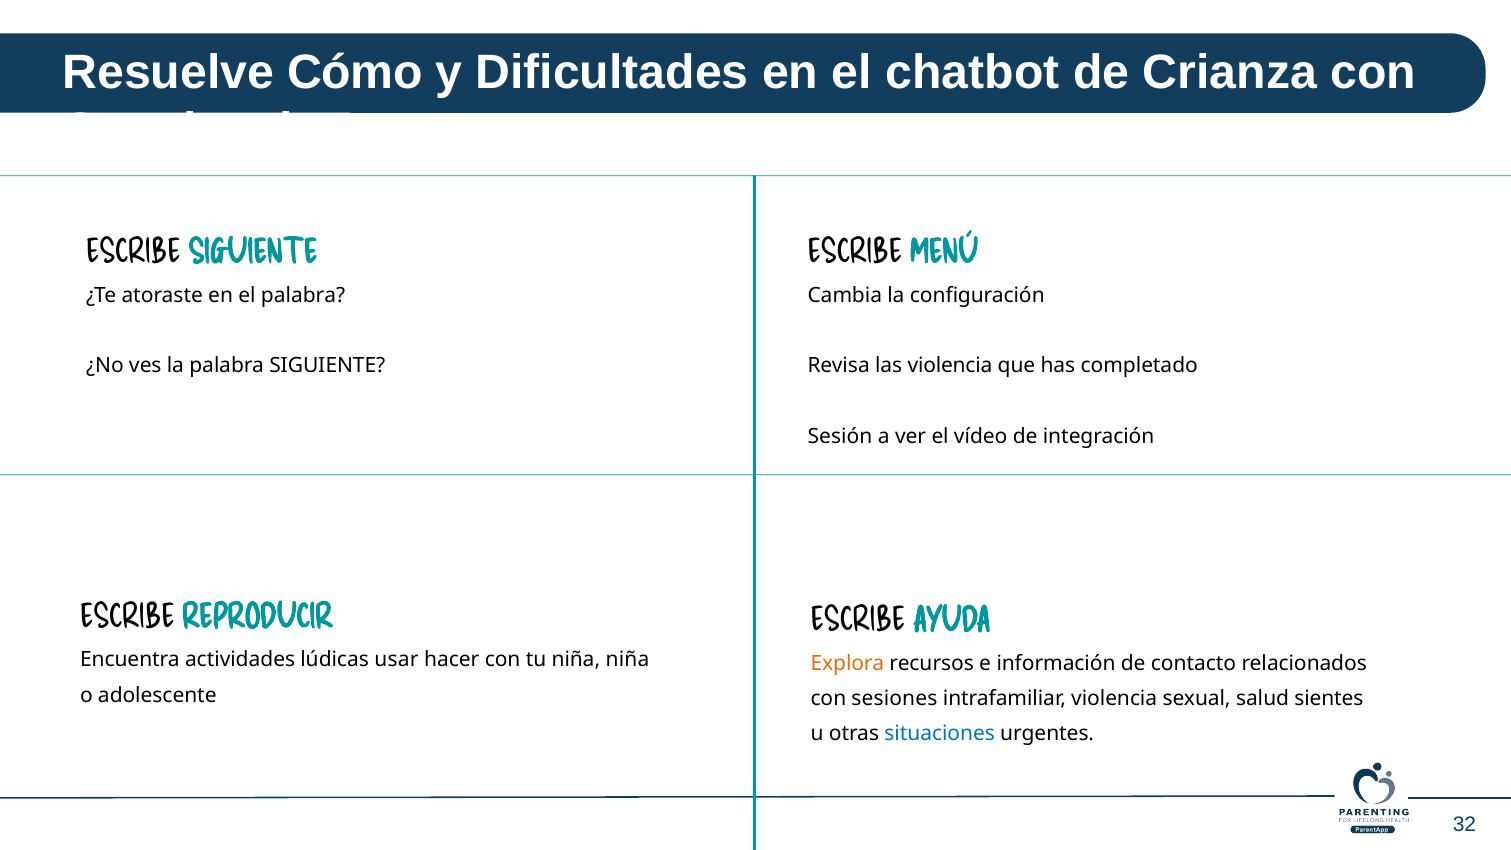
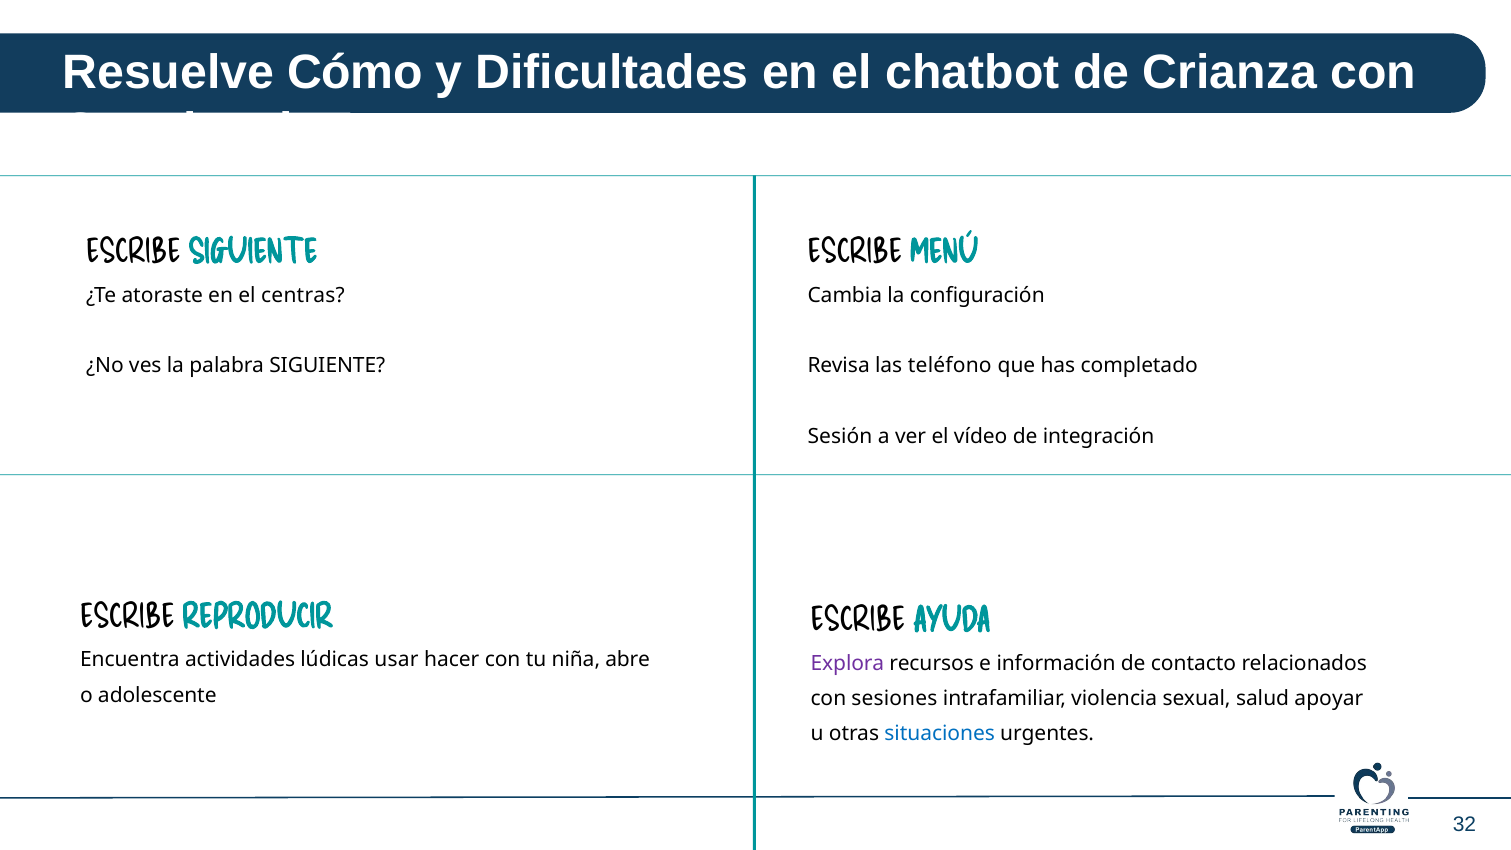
el palabra: palabra -> centras (303, 295)
las violencia: violencia -> teléfono (950, 366)
niña niña: niña -> abre (628, 660)
Explora colour: orange -> purple (847, 663)
sientes: sientes -> apoyar (1329, 699)
